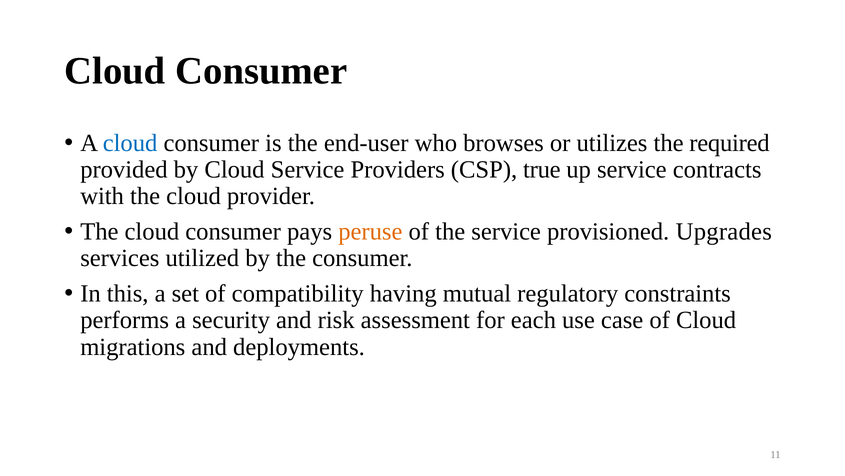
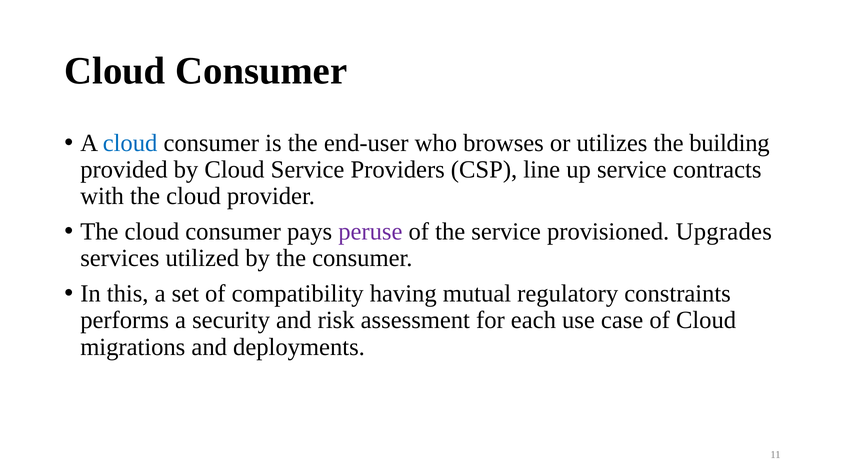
required: required -> building (729, 143)
true: true -> line (542, 169)
peruse colour: orange -> purple (370, 231)
